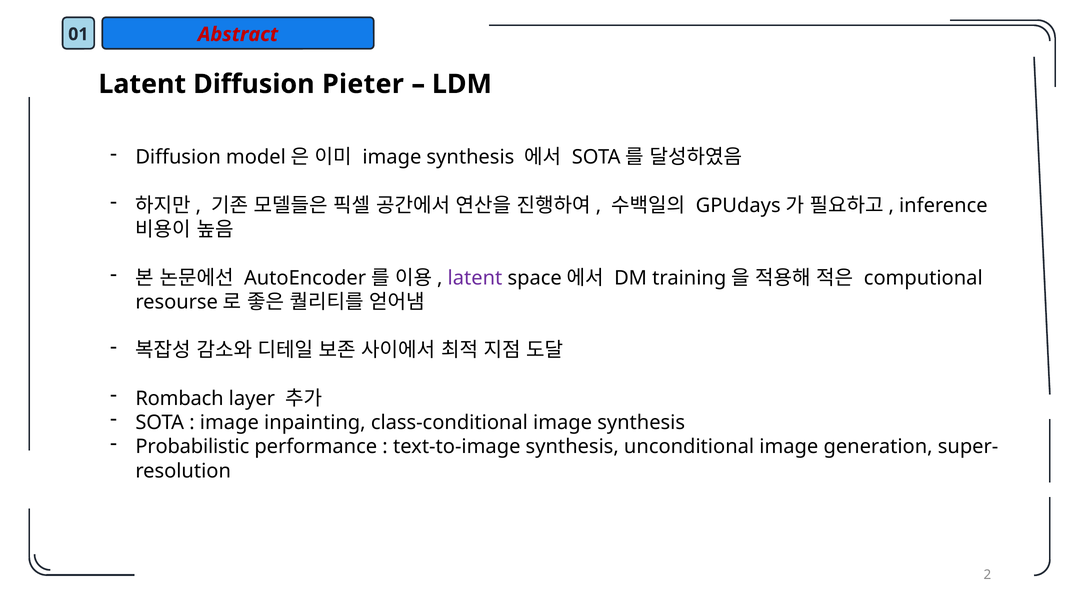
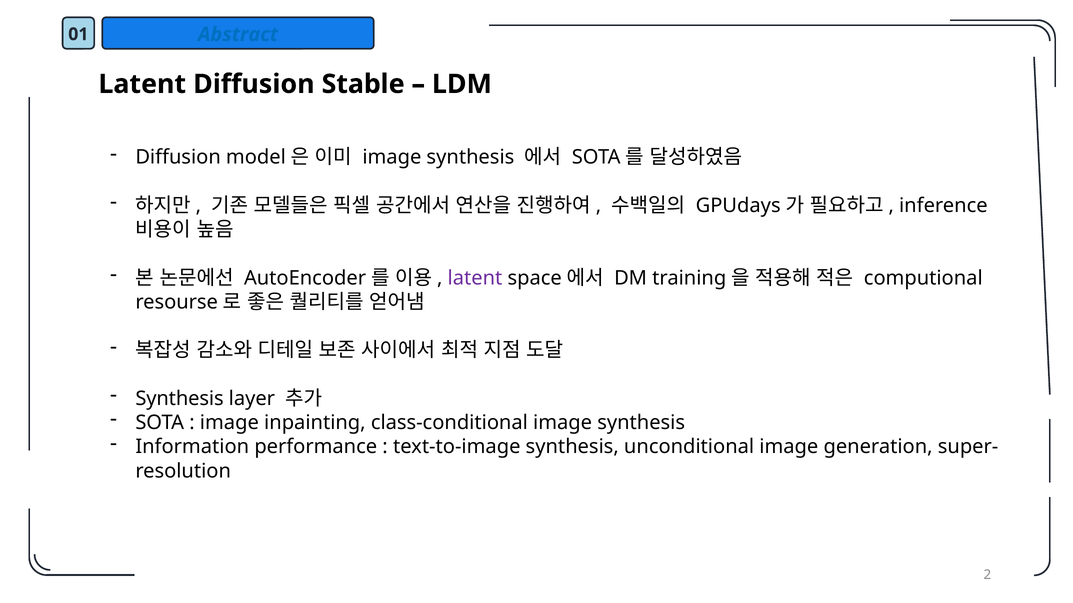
Abstract colour: red -> blue (238, 34)
Pieter: Pieter -> Stable (363, 84)
Rombach: Rombach -> Synthesis (180, 399)
Probabilistic: Probabilistic -> Information (192, 447)
